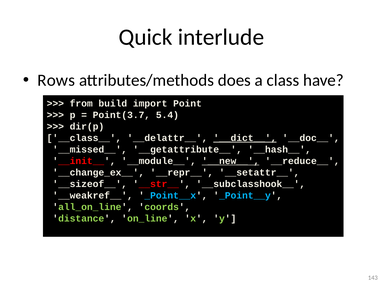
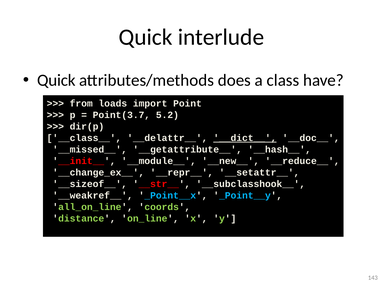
Rows: Rows -> Quick (56, 80)
build: build -> loads (113, 104)
5.4: 5.4 -> 5.2 (167, 115)
__new__ underline: present -> none (231, 161)
